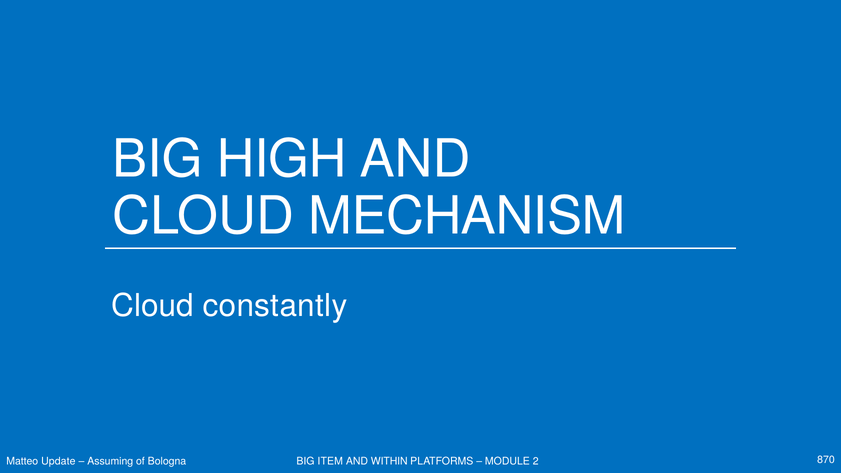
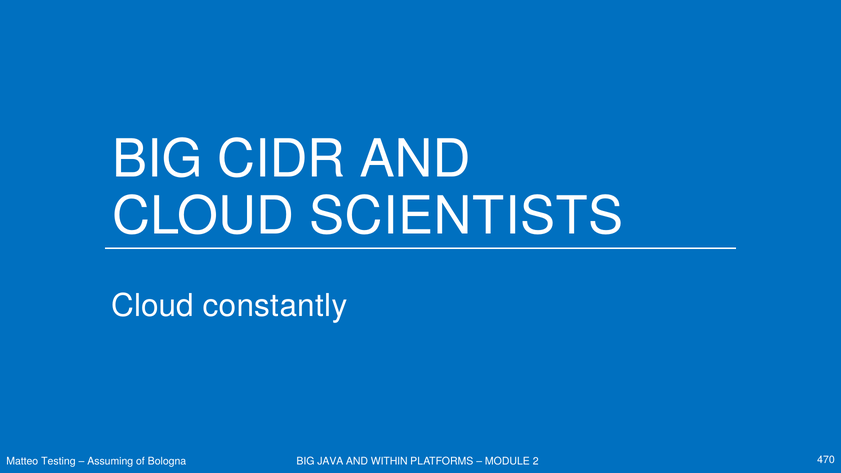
HIGH: HIGH -> CIDR (281, 159)
MECHANISM: MECHANISM -> SCIENTISTS (466, 216)
Update: Update -> Testing (58, 461)
ITEM: ITEM -> JAVA (330, 461)
870: 870 -> 470 (826, 460)
